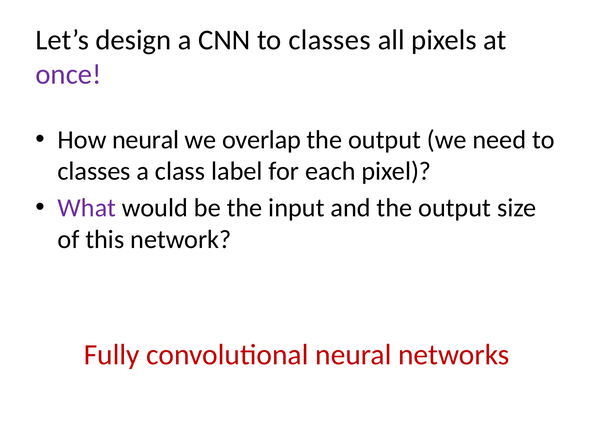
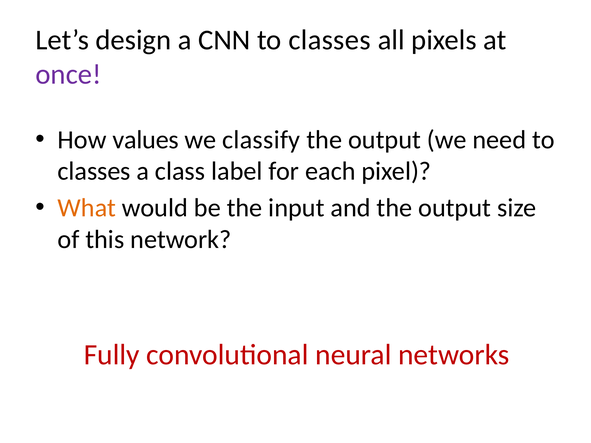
How neural: neural -> values (146, 140)
overlap: overlap -> classify (261, 140)
What colour: purple -> orange (87, 208)
